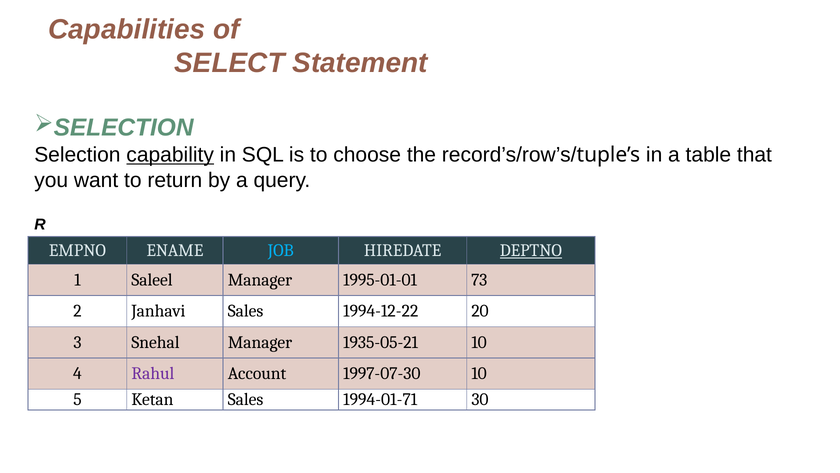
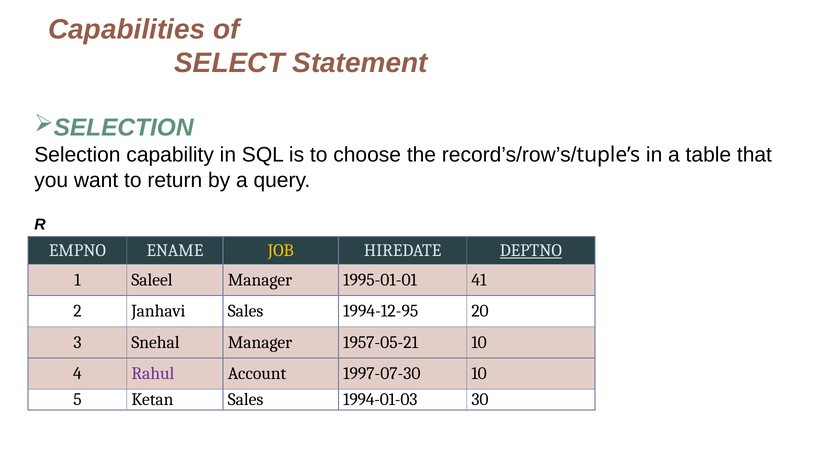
capability underline: present -> none (170, 155)
JOB colour: light blue -> yellow (281, 250)
73: 73 -> 41 (479, 279)
1994-12-22: 1994-12-22 -> 1994-12-95 (381, 311)
1935-05-21: 1935-05-21 -> 1957-05-21 (381, 342)
1994-01-71: 1994-01-71 -> 1994-01-03 (380, 399)
